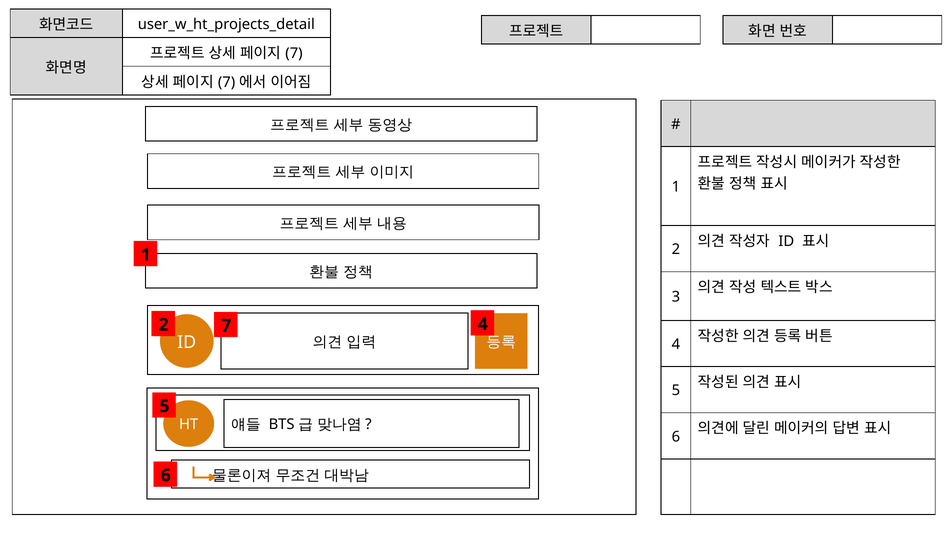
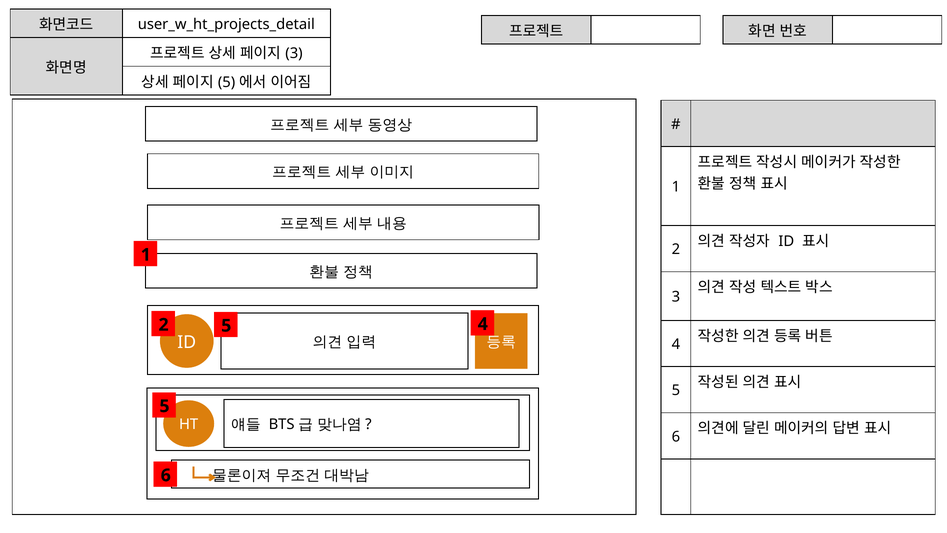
7: 7 -> 3 (294, 53)
7: 7 -> 5 (227, 82)
2 7: 7 -> 5 (226, 326)
